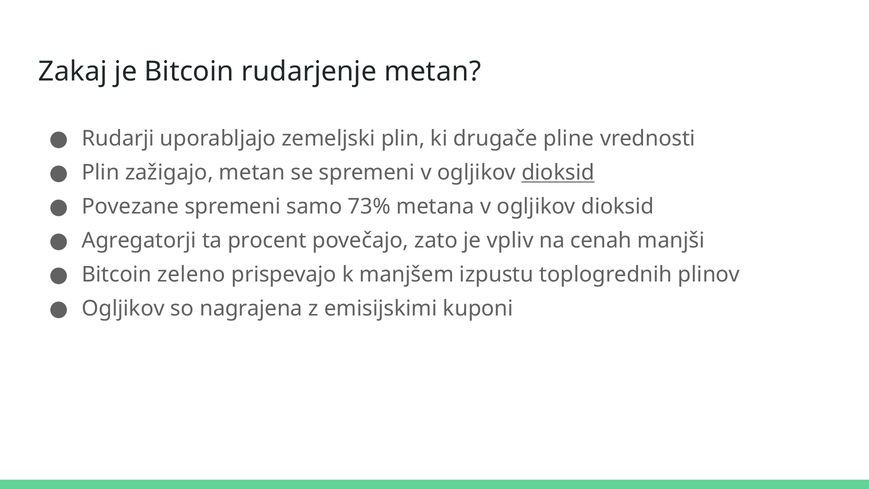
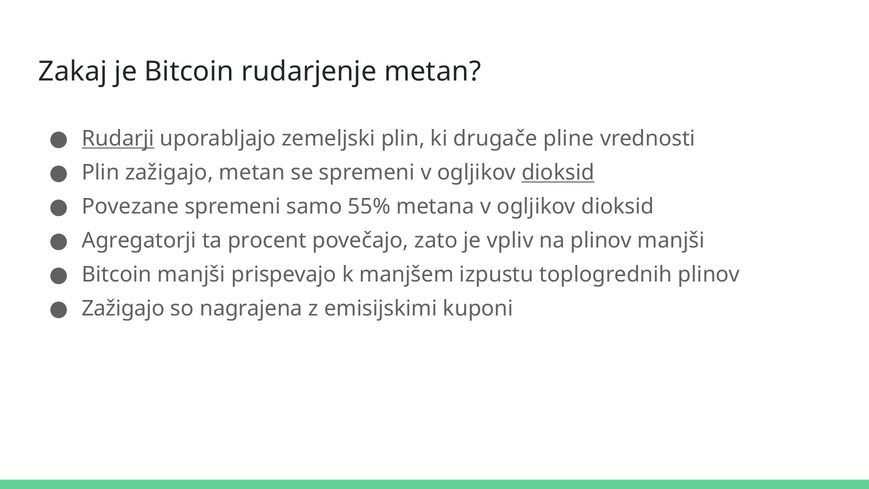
Rudarji underline: none -> present (118, 139)
73%: 73% -> 55% (369, 207)
na cenah: cenah -> plinov (601, 241)
Bitcoin zeleno: zeleno -> manjši (191, 275)
Ogljikov: Ogljikov -> Zažigajo (123, 308)
